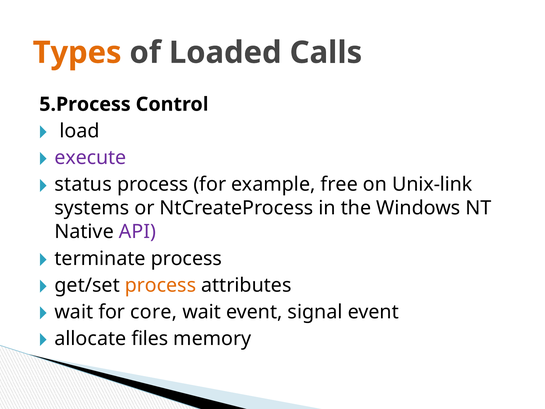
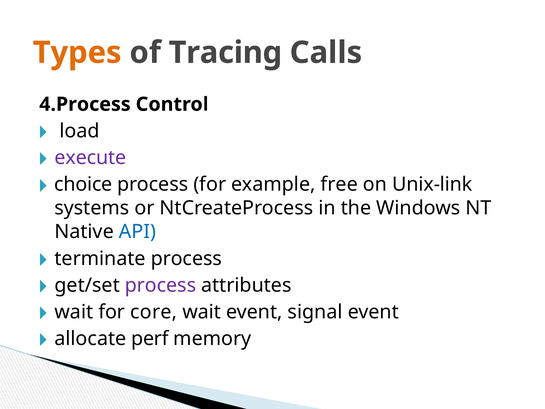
Loaded: Loaded -> Tracing (225, 53)
5.Process: 5.Process -> 4.Process (85, 104)
status: status -> choice (83, 184)
API colour: purple -> blue (137, 232)
process colour: orange -> purple (160, 285)
files: files -> perf (150, 338)
